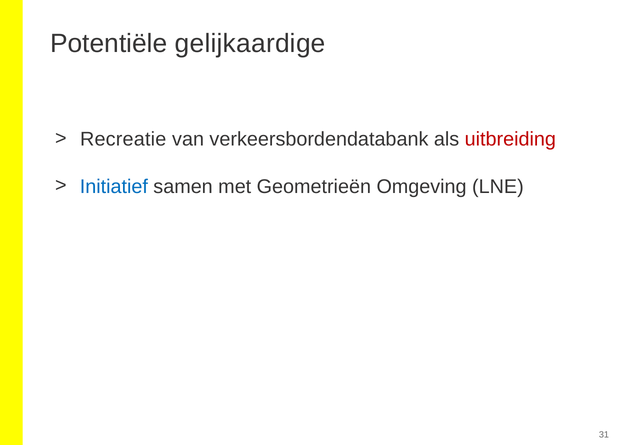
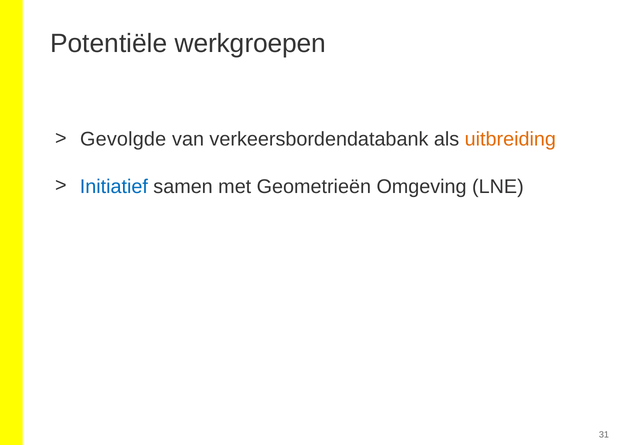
gelijkaardige: gelijkaardige -> werkgroepen (250, 44)
Recreatie: Recreatie -> Gevolgde (123, 139)
uitbreiding colour: red -> orange (510, 139)
